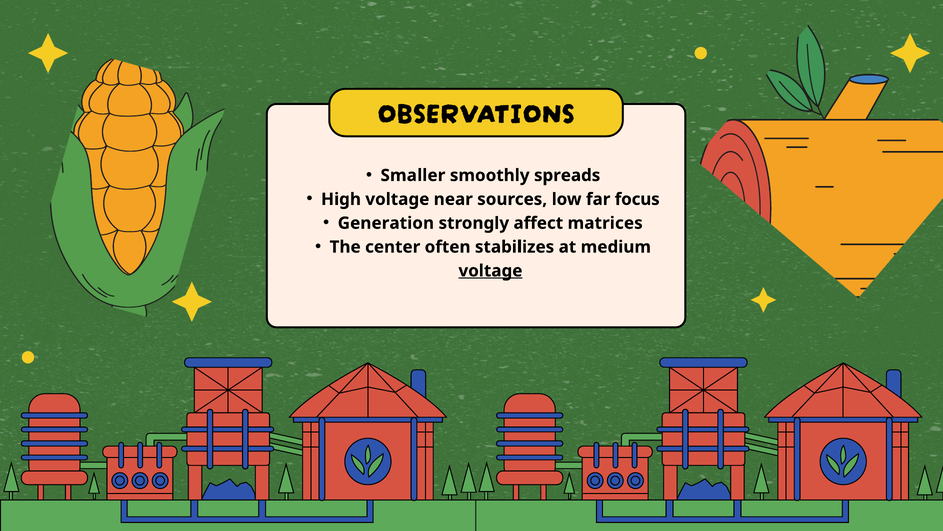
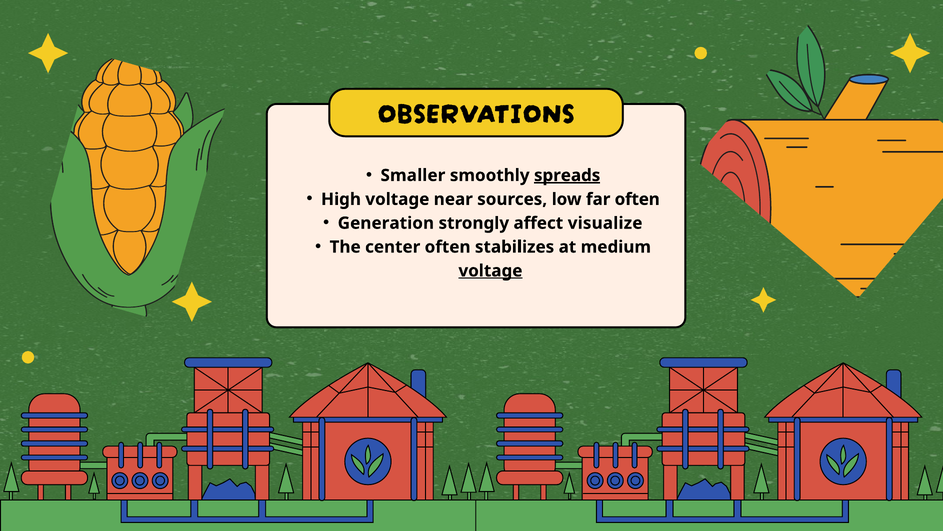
spreads underline: none -> present (567, 175)
far focus: focus -> often (637, 199)
matrices: matrices -> visualize (605, 223)
